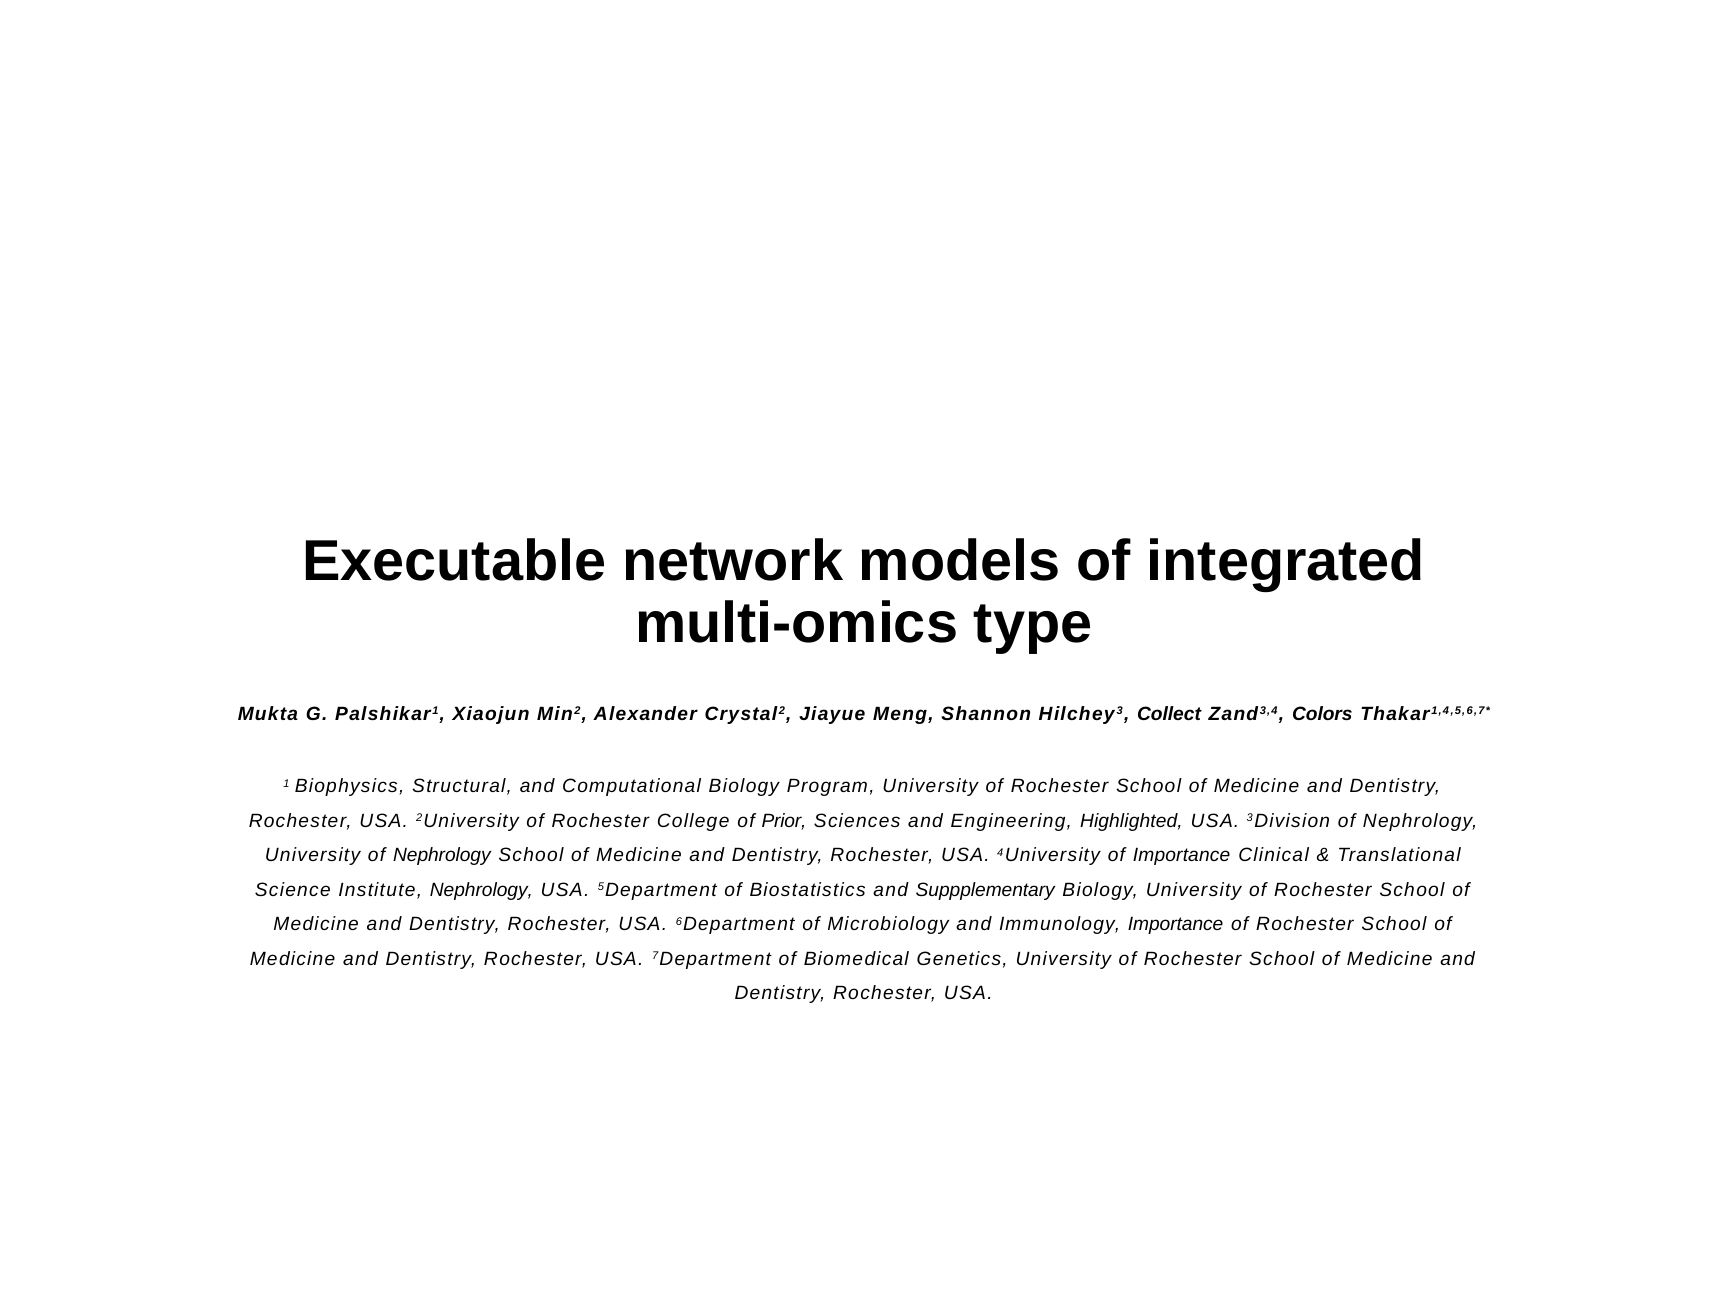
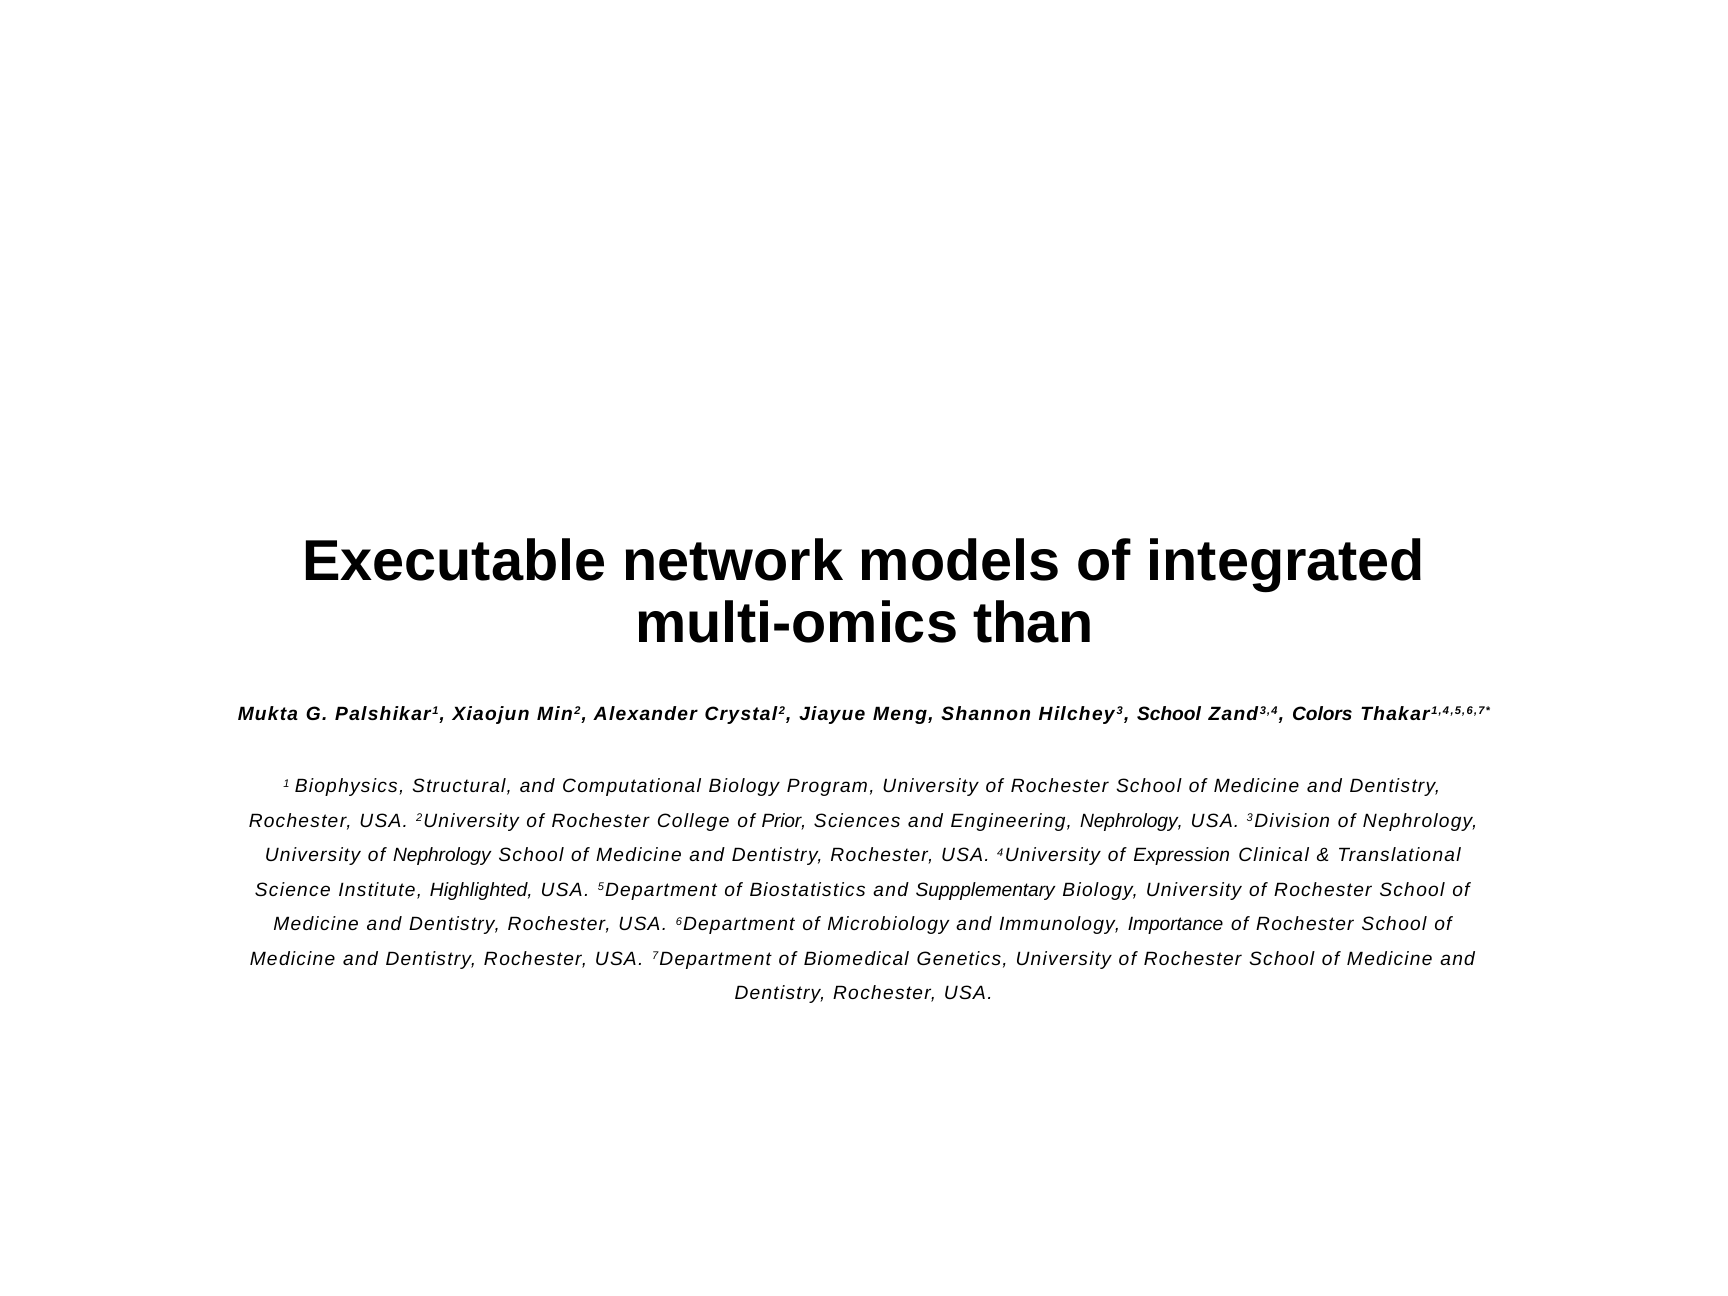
type: type -> than (1033, 623)
Hilchey3 Collect: Collect -> School (1169, 714)
Engineering Highlighted: Highlighted -> Nephrology (1131, 821)
of Importance: Importance -> Expression (1182, 856)
Institute Nephrology: Nephrology -> Highlighted (481, 890)
